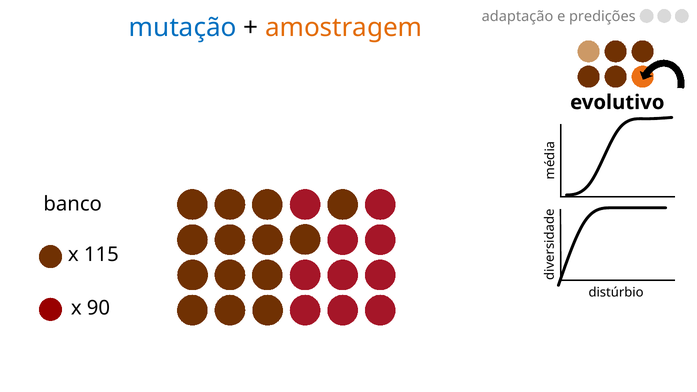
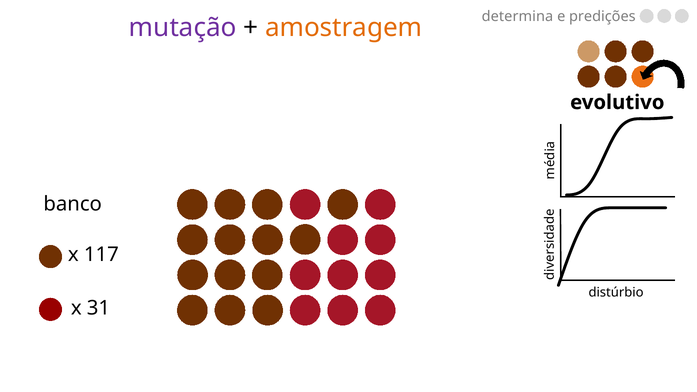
adaptação: adaptação -> determina (517, 16)
mutação colour: blue -> purple (183, 28)
115: 115 -> 117 (101, 255)
90: 90 -> 31 (98, 308)
